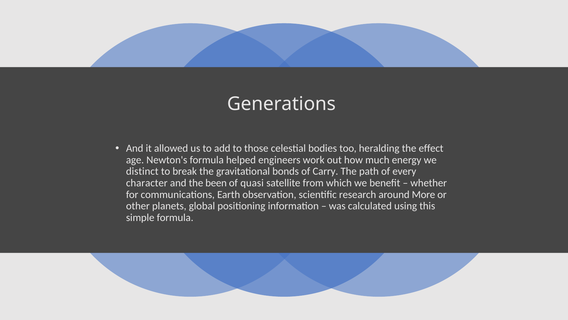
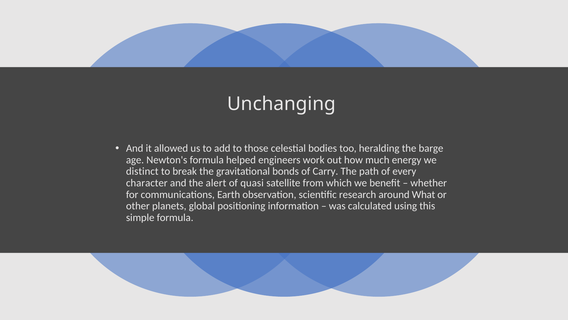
Generations: Generations -> Unchanging (281, 104)
effect: effect -> barge (431, 148)
been: been -> alert (216, 183)
More: More -> What (424, 194)
